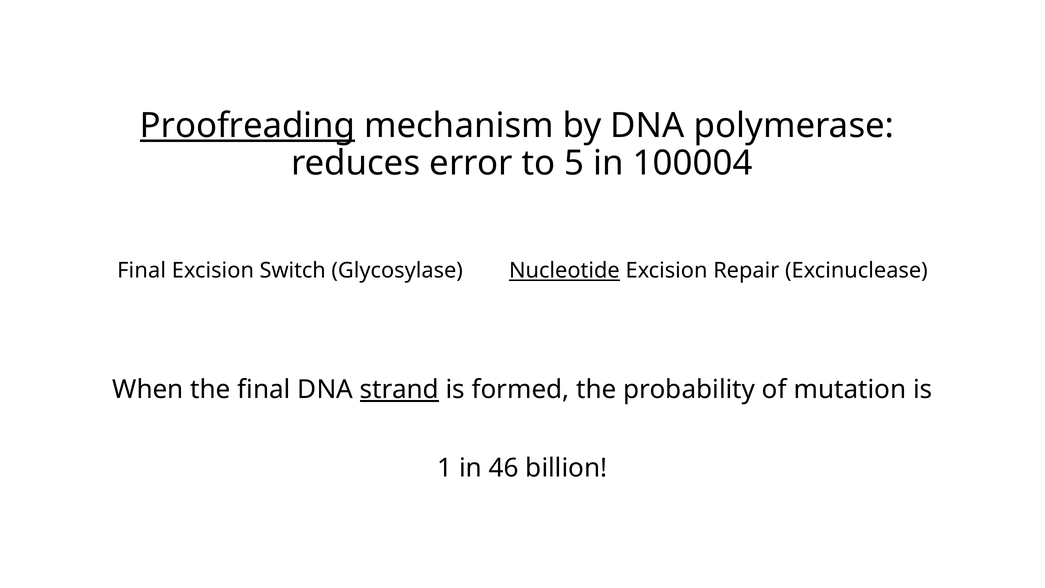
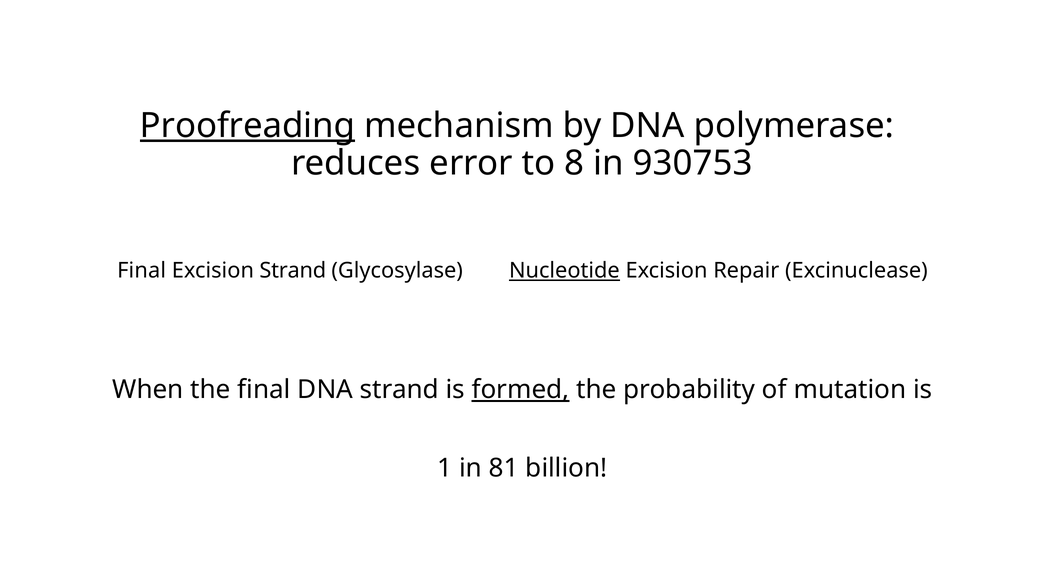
5: 5 -> 8 (574, 163)
100004: 100004 -> 930753 (693, 163)
Excision Switch: Switch -> Strand (293, 271)
strand underline: present -> none (399, 390)
formed underline: none -> present (521, 390)
46: 46 -> 81 (504, 468)
